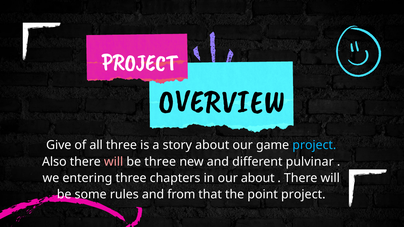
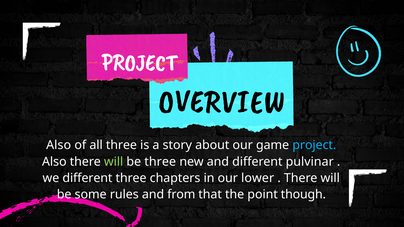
Give: Give -> Also (59, 145)
will colour: pink -> light green (114, 162)
we entering: entering -> different (87, 178)
our about: about -> lower (258, 178)
point project: project -> though (303, 195)
